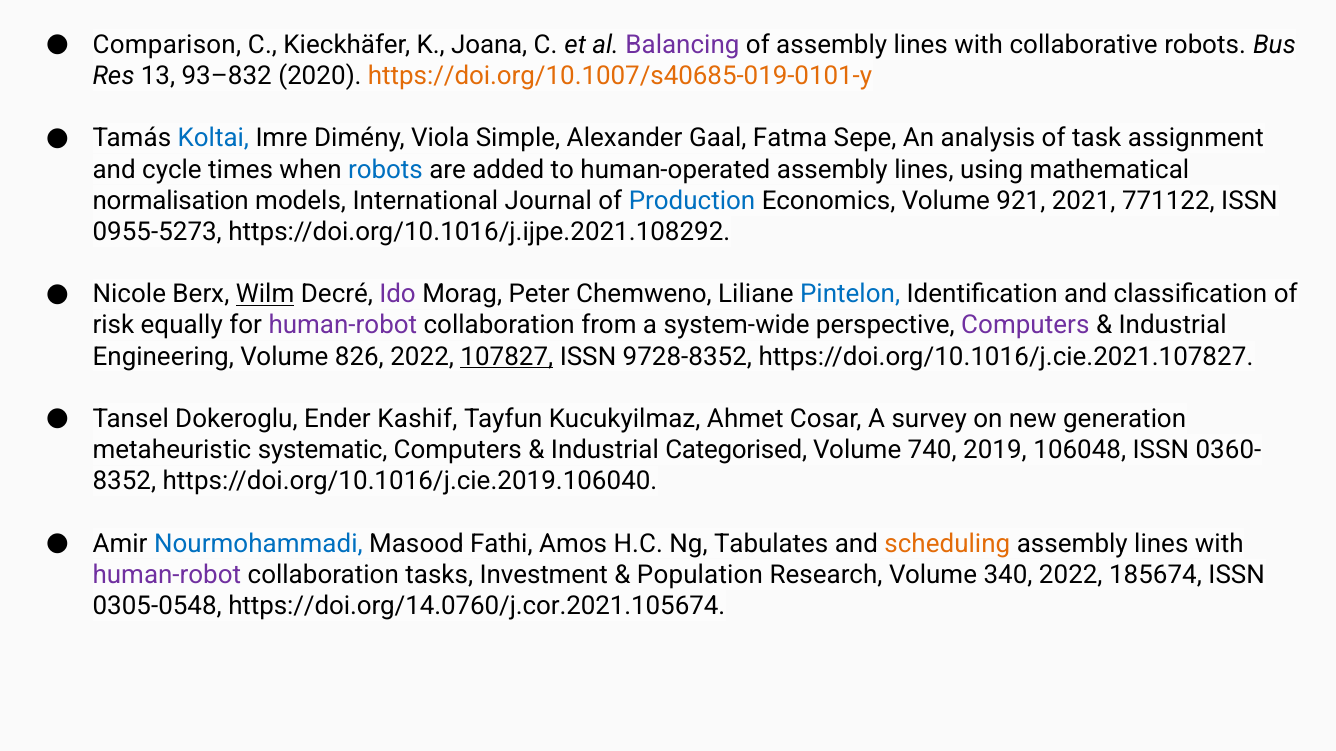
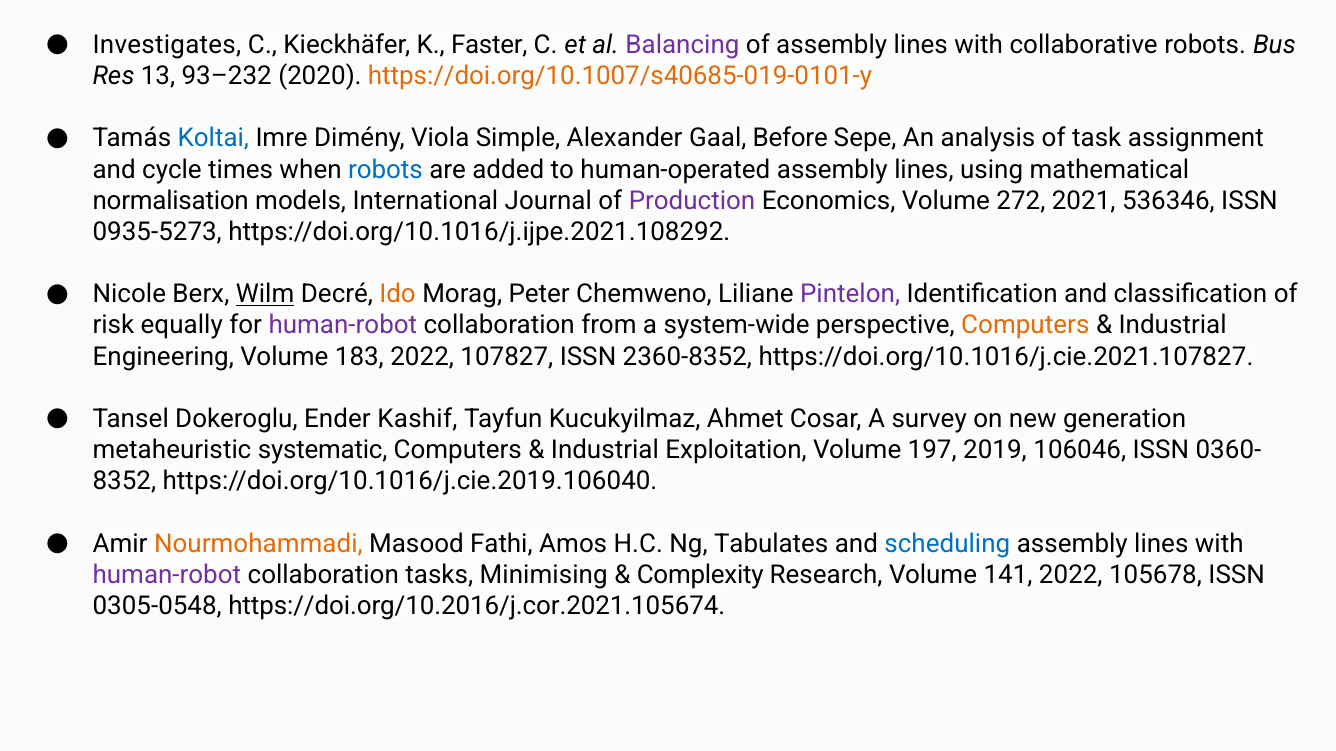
Comparison: Comparison -> Investigates (167, 45)
Joana: Joana -> Faster (489, 45)
93–832: 93–832 -> 93–232 (227, 76)
Fatma: Fatma -> Before (790, 138)
Production colour: blue -> purple (692, 201)
921: 921 -> 272 (1021, 201)
771122: 771122 -> 536346 (1168, 201)
0955-5273: 0955-5273 -> 0935-5273 (157, 232)
Ido colour: purple -> orange (398, 294)
Pintelon colour: blue -> purple (850, 294)
Computers colour: purple -> orange (1025, 326)
826: 826 -> 183 (359, 357)
107827 underline: present -> none (507, 357)
9728-8352: 9728-8352 -> 2360-8352 (687, 357)
Categorised: Categorised -> Exploitation (736, 450)
740: 740 -> 197 (932, 450)
106048: 106048 -> 106046 (1080, 450)
Nourmohammadi colour: blue -> orange (258, 544)
scheduling colour: orange -> blue (947, 544)
Investment: Investment -> Minimising (544, 575)
Population: Population -> Complexity (700, 575)
340: 340 -> 141 (1008, 575)
185674: 185674 -> 105678 (1155, 575)
https://doi.org/14.0760/j.cor.2021.105674: https://doi.org/14.0760/j.cor.2021.105674 -> https://doi.org/10.2016/j.cor.2021.105674 (477, 606)
